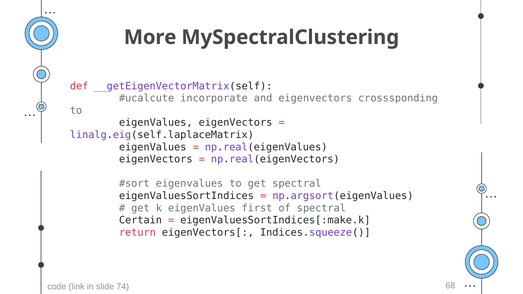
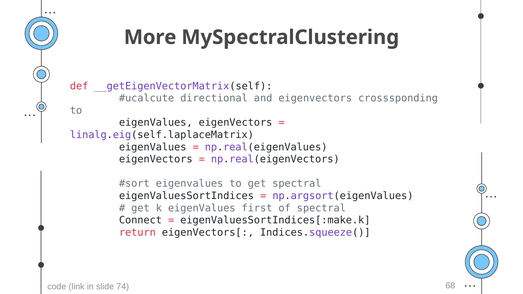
incorporate: incorporate -> directional (214, 98)
Certain: Certain -> Connect (140, 220)
